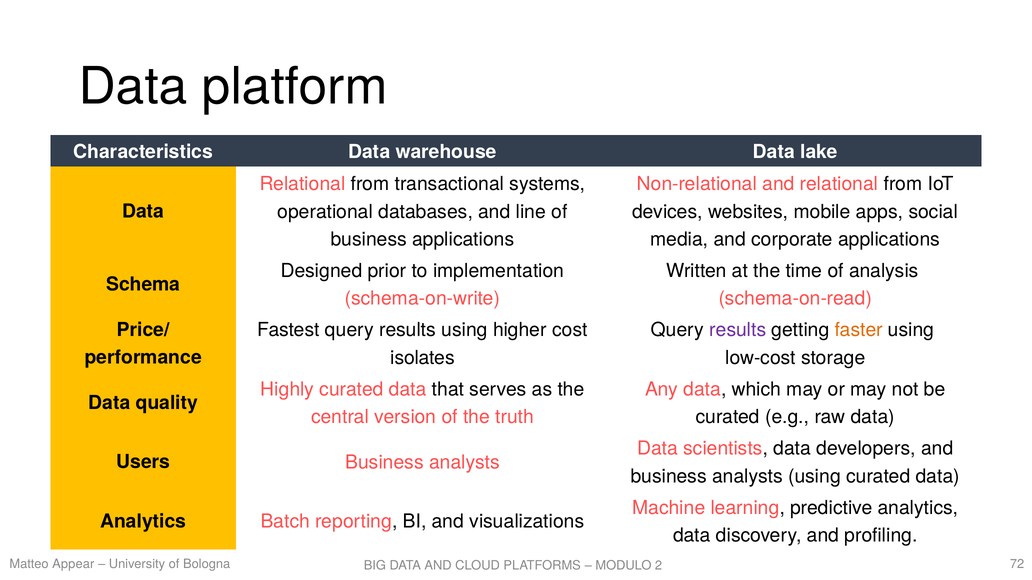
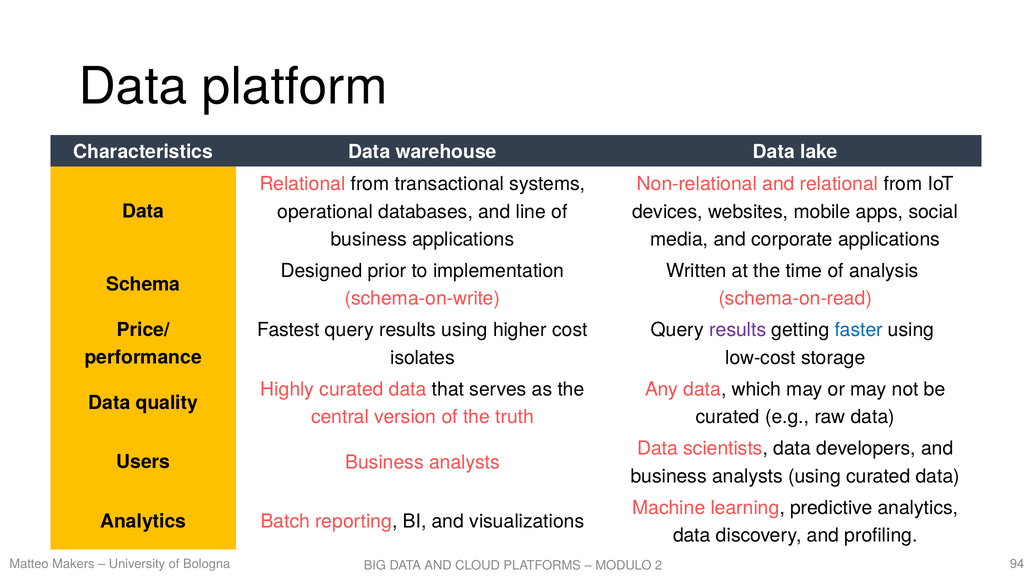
faster colour: orange -> blue (859, 330)
Appear: Appear -> Makers (73, 564)
72: 72 -> 94 (1017, 564)
